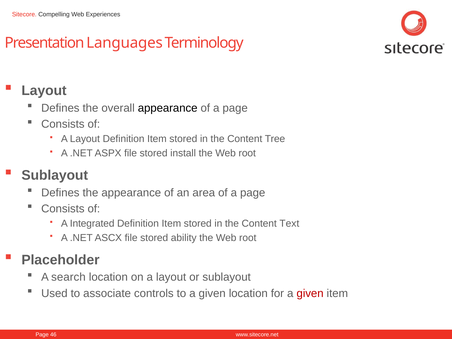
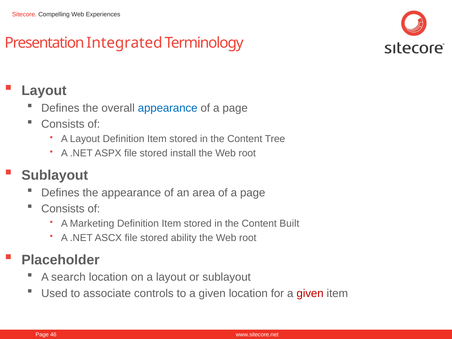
Languages: Languages -> Integrated (124, 43)
appearance colour: black -> blue (168, 108)
Integrated: Integrated -> Marketing (92, 224)
Text: Text -> Built (289, 224)
